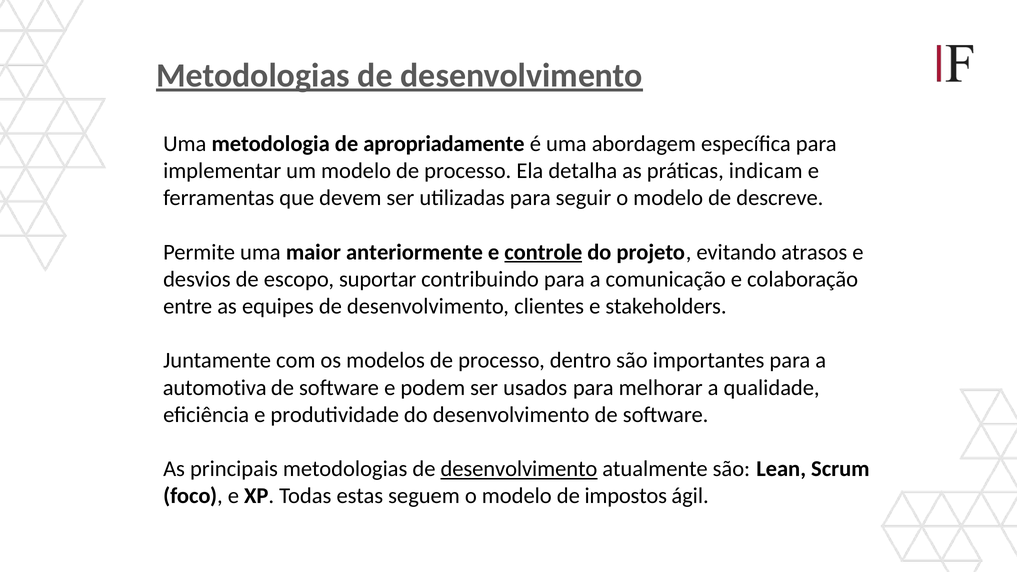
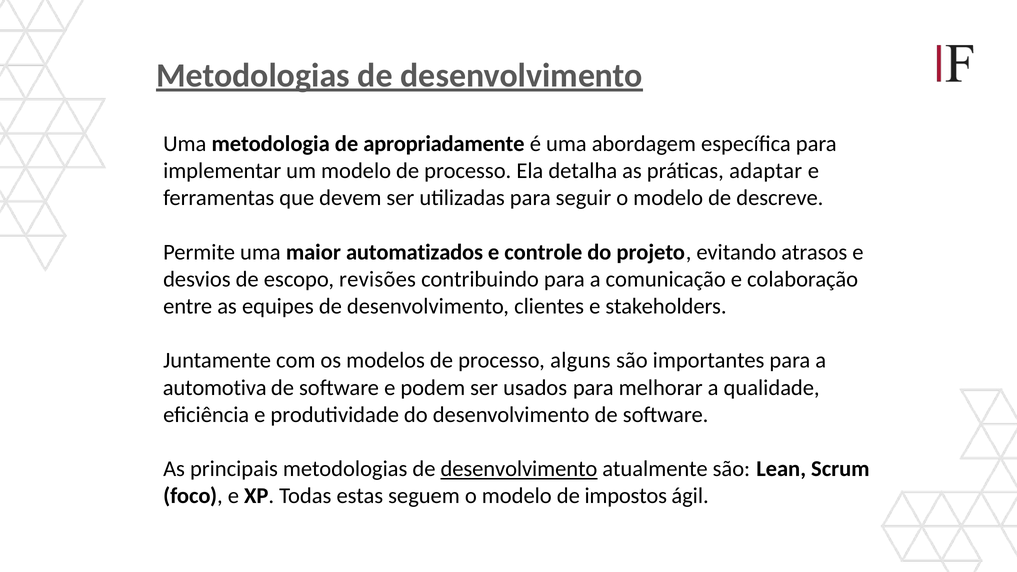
indicam: indicam -> adaptar (766, 171)
anteriormente: anteriormente -> automatizados (415, 252)
controle underline: present -> none (543, 252)
suportar: suportar -> revisões (378, 279)
dentro: dentro -> alguns (580, 361)
